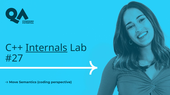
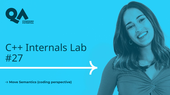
Internals underline: present -> none (46, 48)
